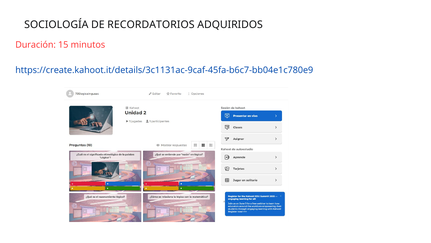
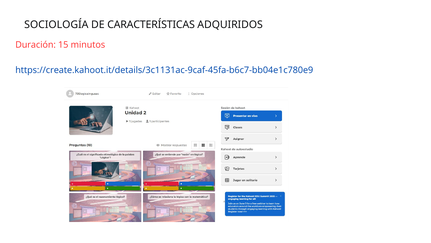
RECORDATORIOS: RECORDATORIOS -> CARACTERÍSTICAS (151, 25)
